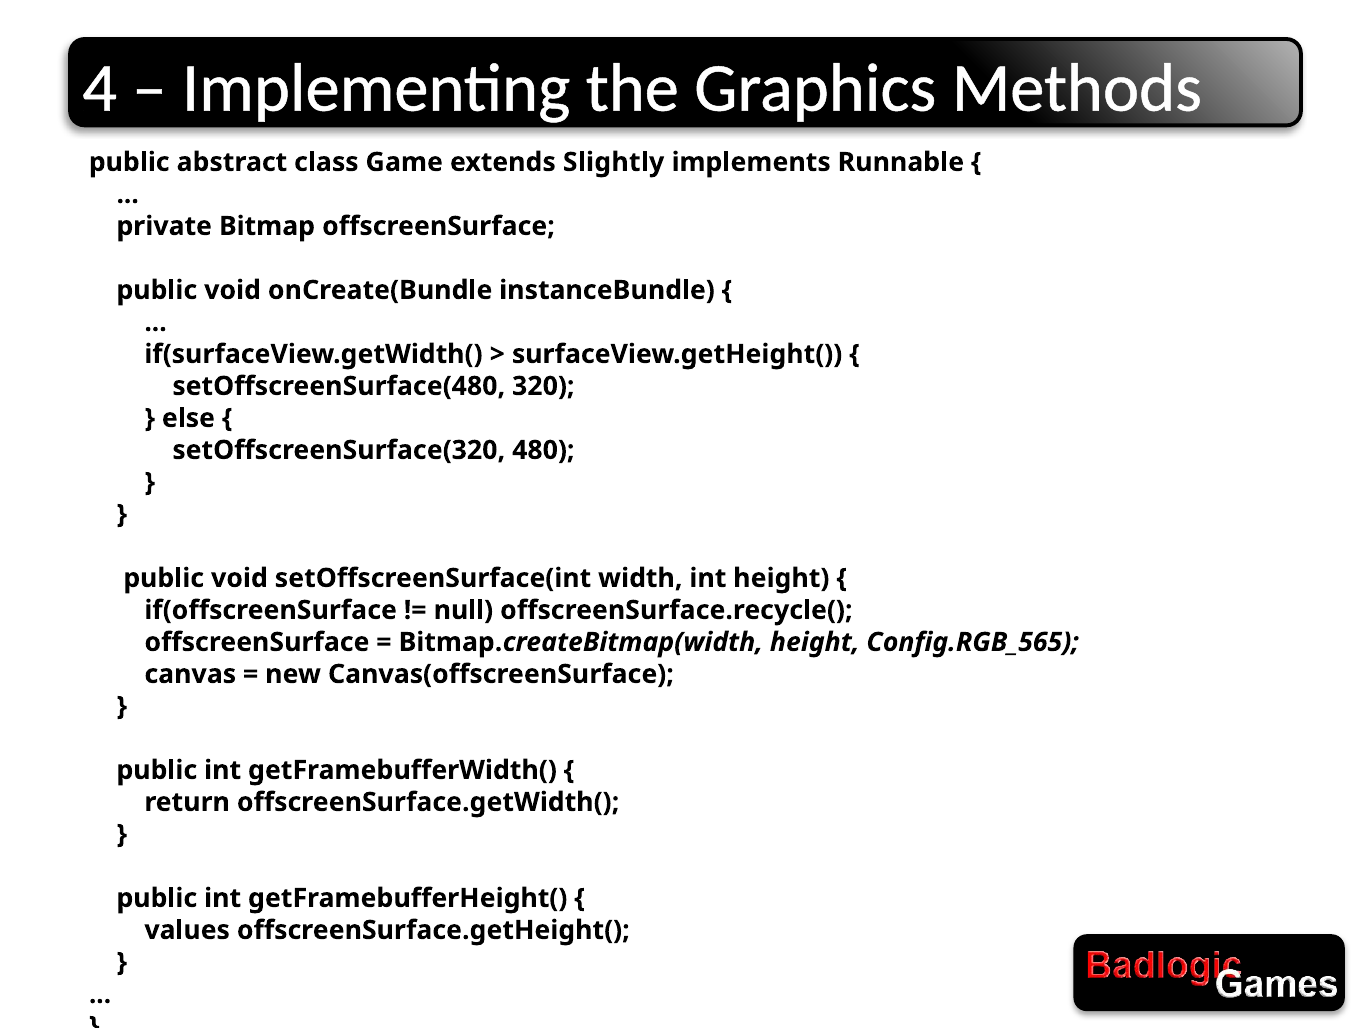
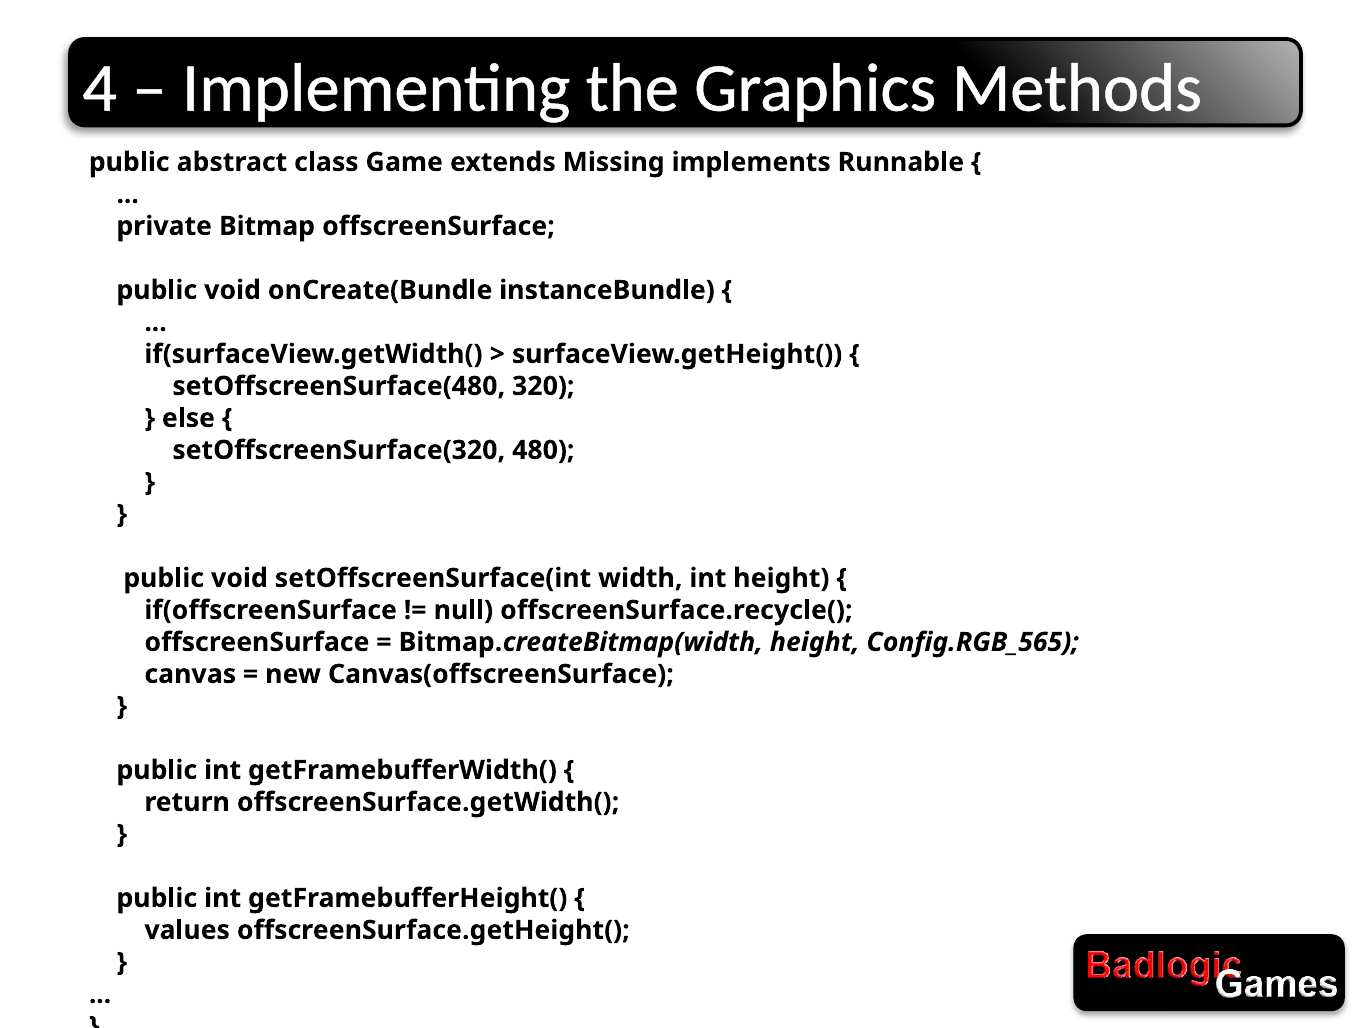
Slightly: Slightly -> Missing (614, 162)
